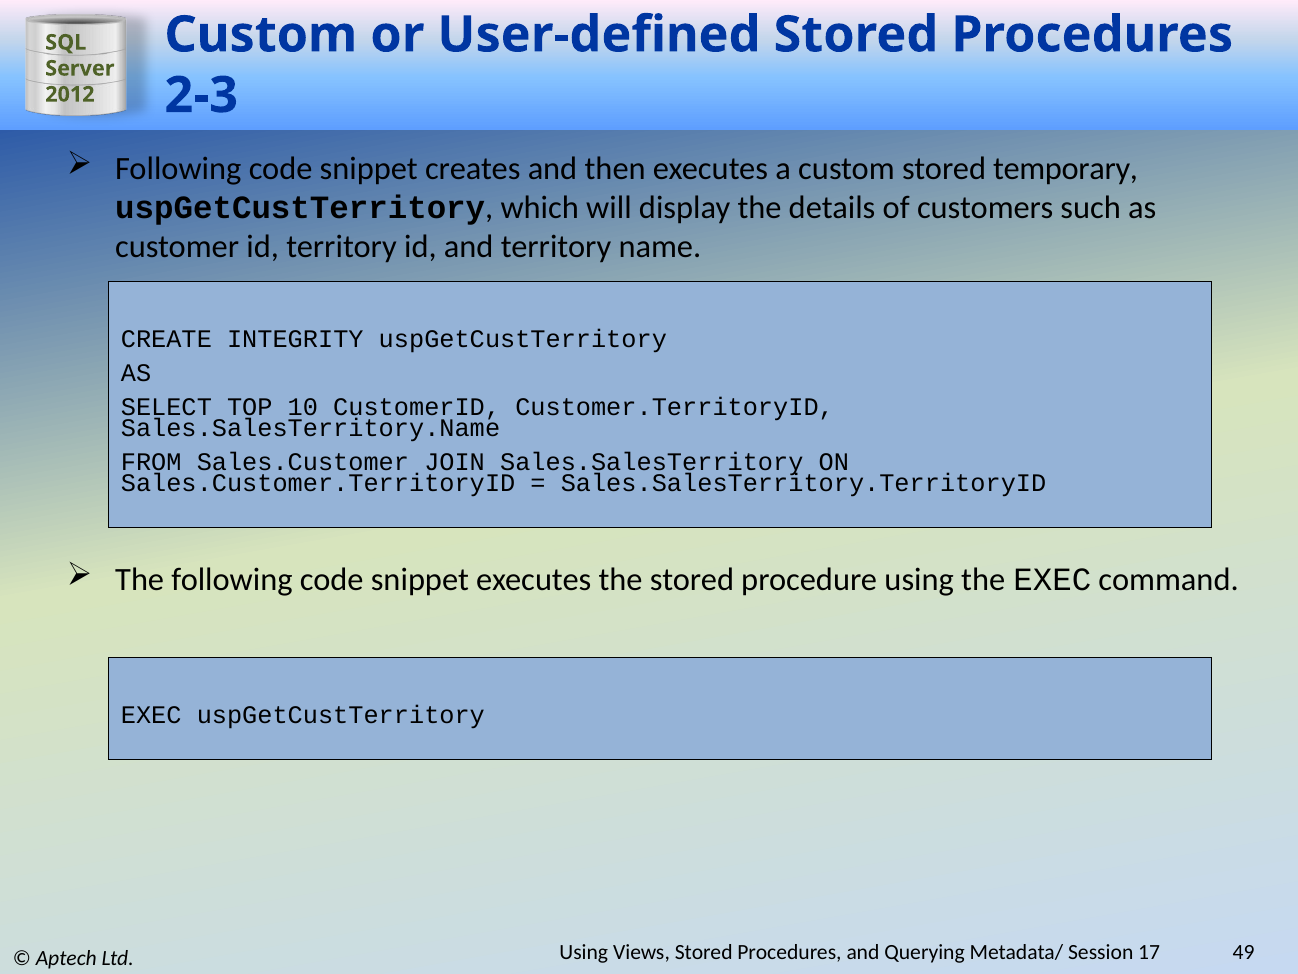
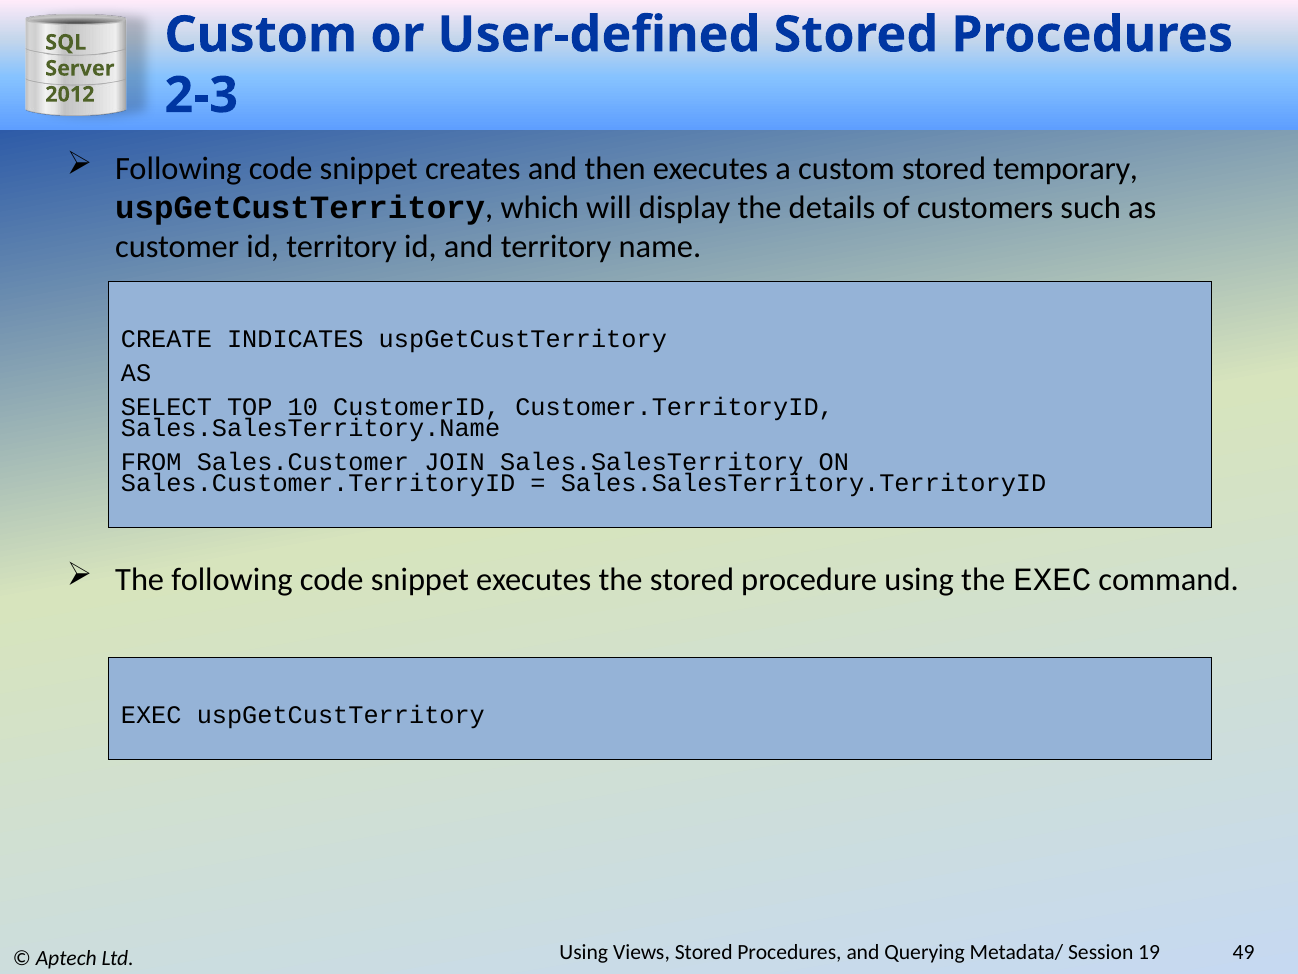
INTEGRITY: INTEGRITY -> INDICATES (295, 339)
17: 17 -> 19 (1149, 952)
